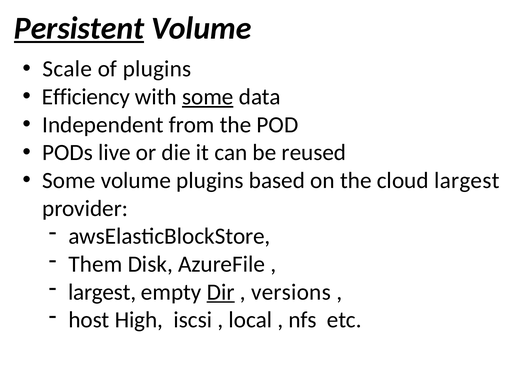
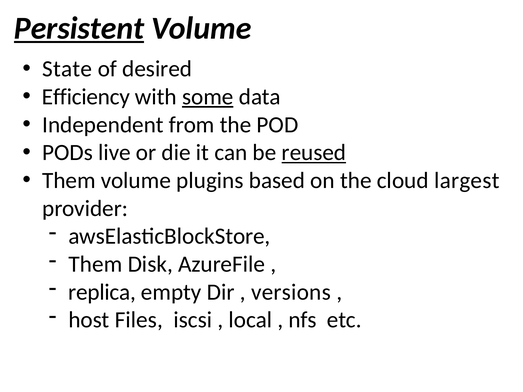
Scale: Scale -> State (67, 69)
of plugins: plugins -> desired (157, 69)
reused underline: none -> present (314, 153)
Some: Some -> Them (69, 181)
largest: largest -> replica (102, 292)
Dir underline: present -> none (221, 292)
High: High -> Files (139, 320)
